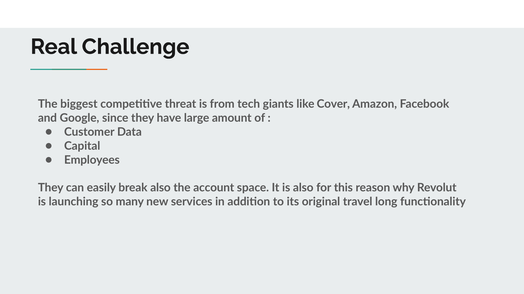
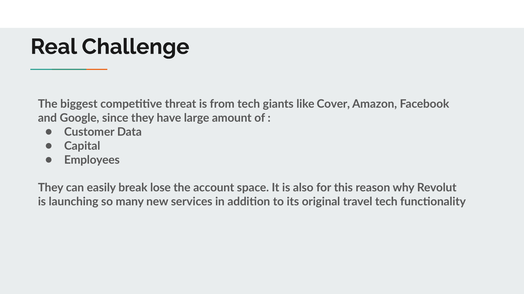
break also: also -> lose (160, 188)
travel long: long -> tech (386, 202)
